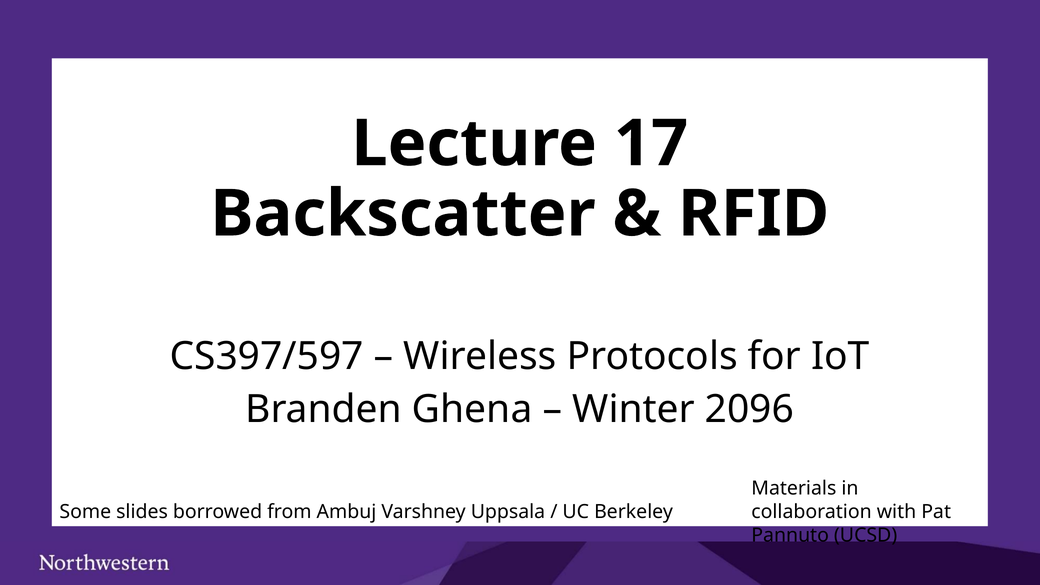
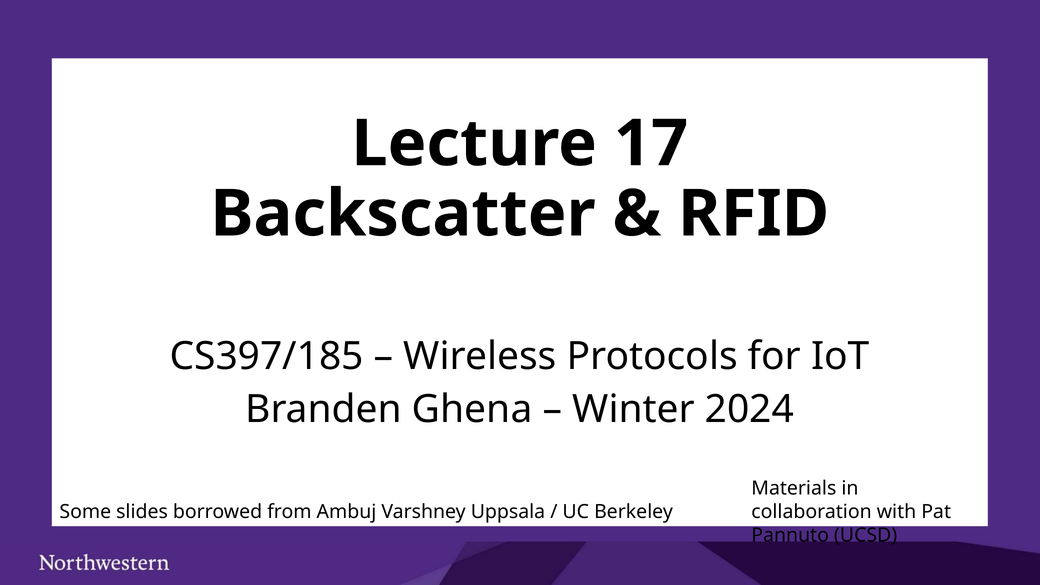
CS397/597: CS397/597 -> CS397/185 (267, 356)
2096: 2096 -> 2024 (750, 409)
